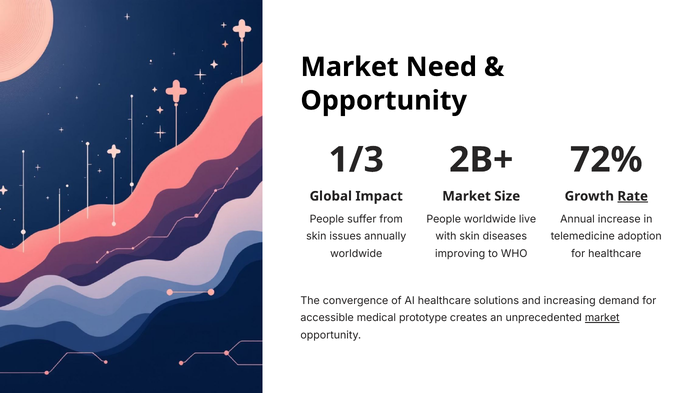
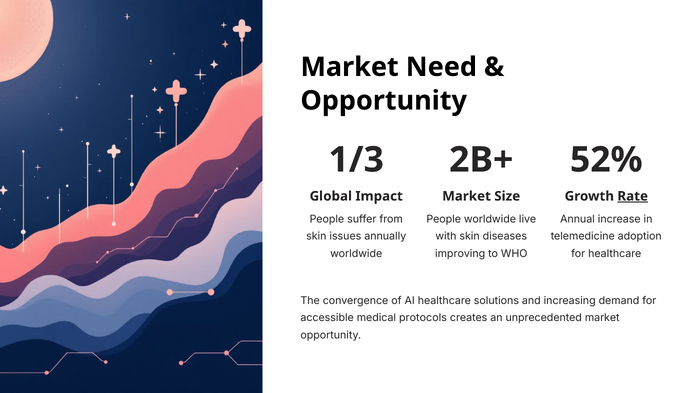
72%: 72% -> 52% (606, 160)
prototype: prototype -> protocols (423, 319)
market underline: present -> none (602, 319)
